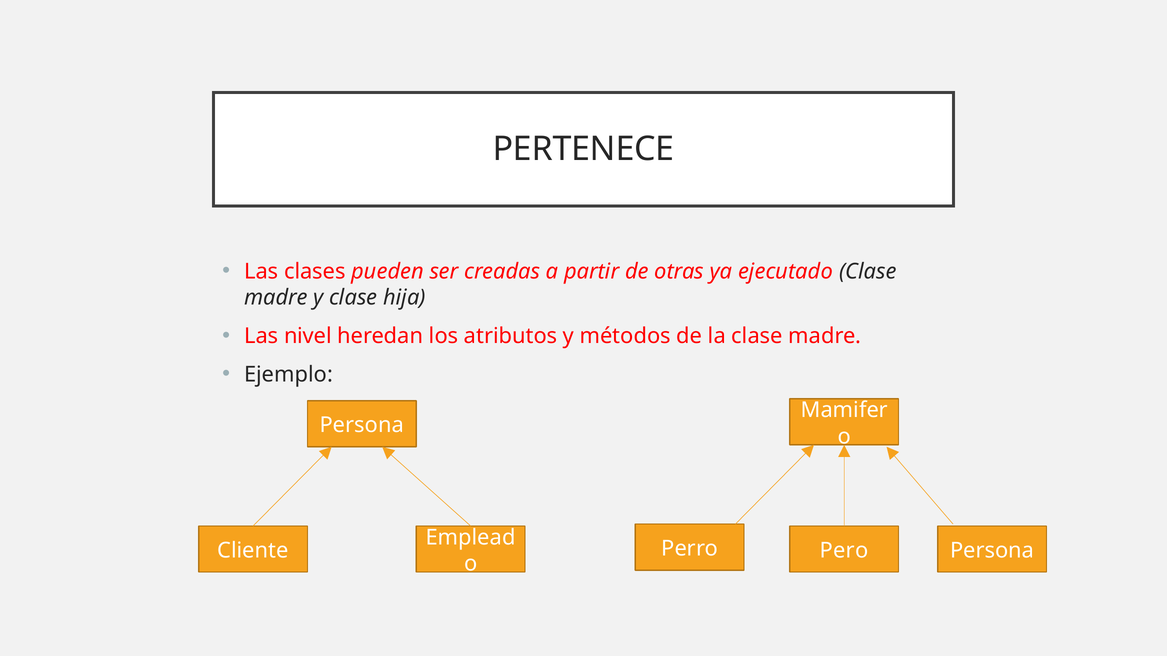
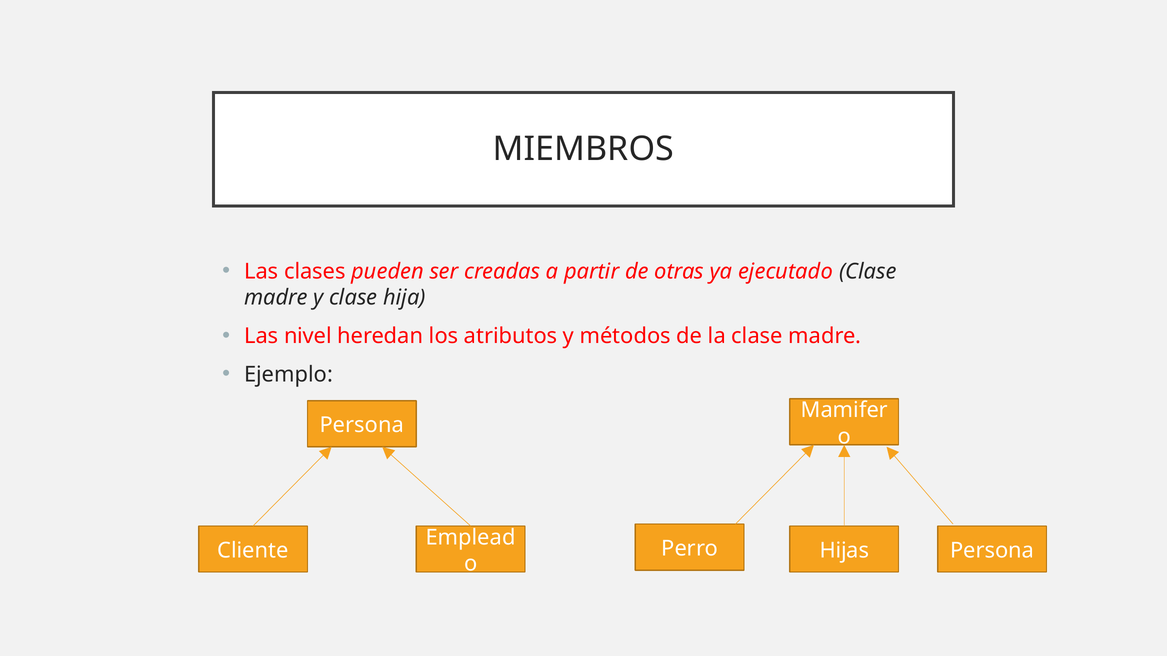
PERTENECE: PERTENECE -> MIEMBROS (583, 149)
Pero: Pero -> Hijas (844, 551)
